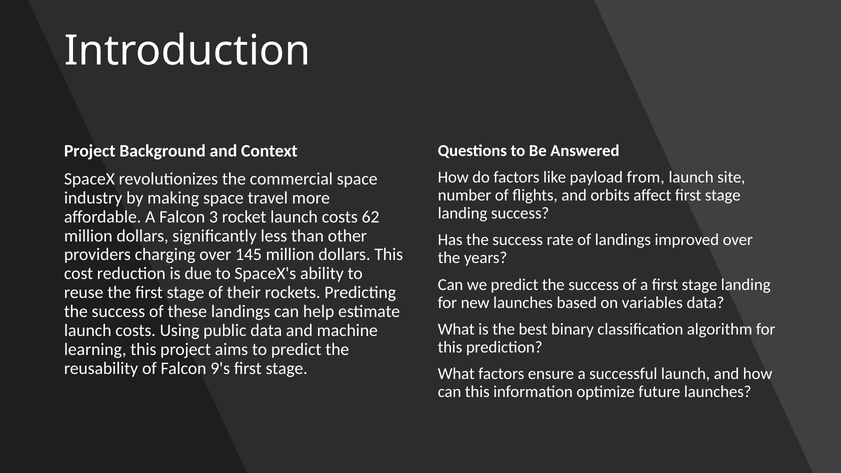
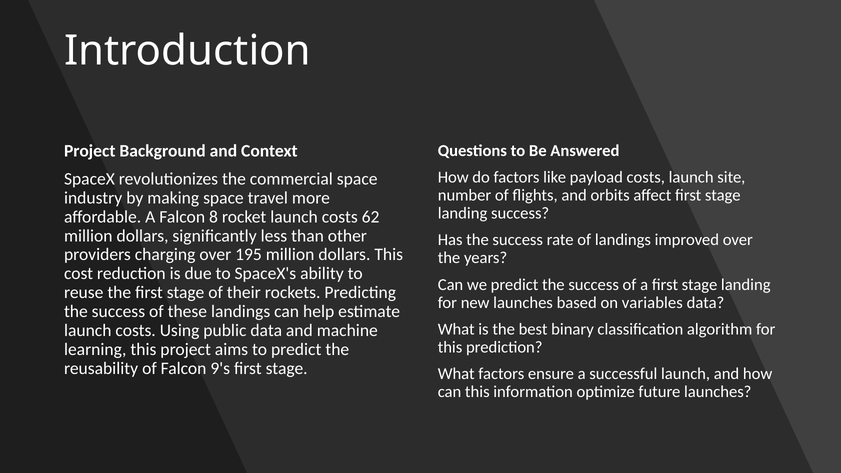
payload from: from -> costs (646, 177)
3: 3 -> 8 (213, 217)
145: 145 -> 195 (249, 255)
